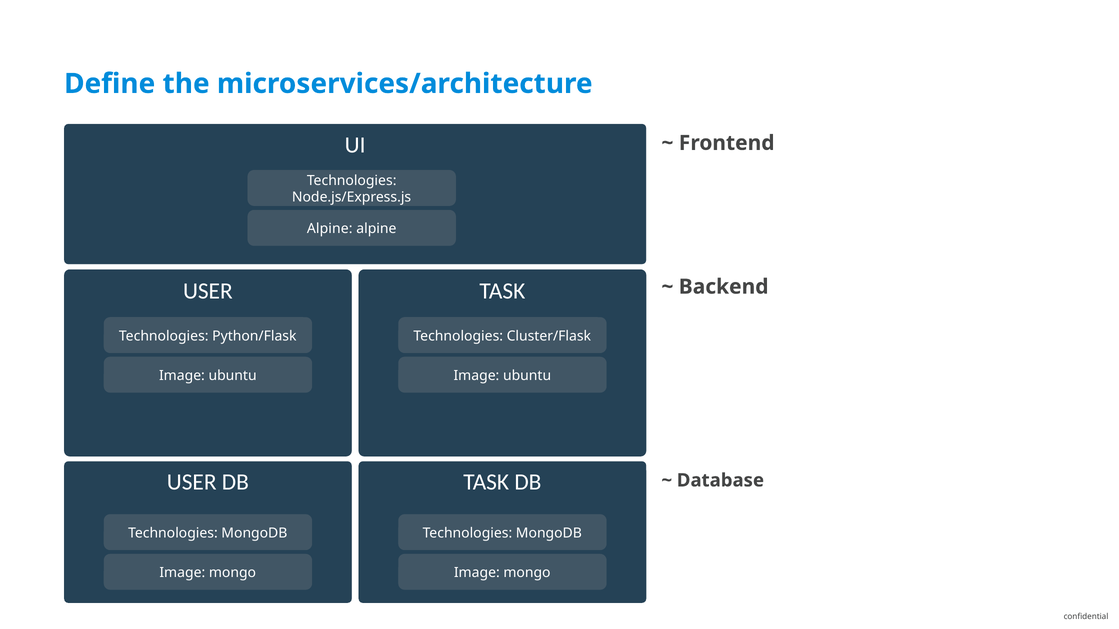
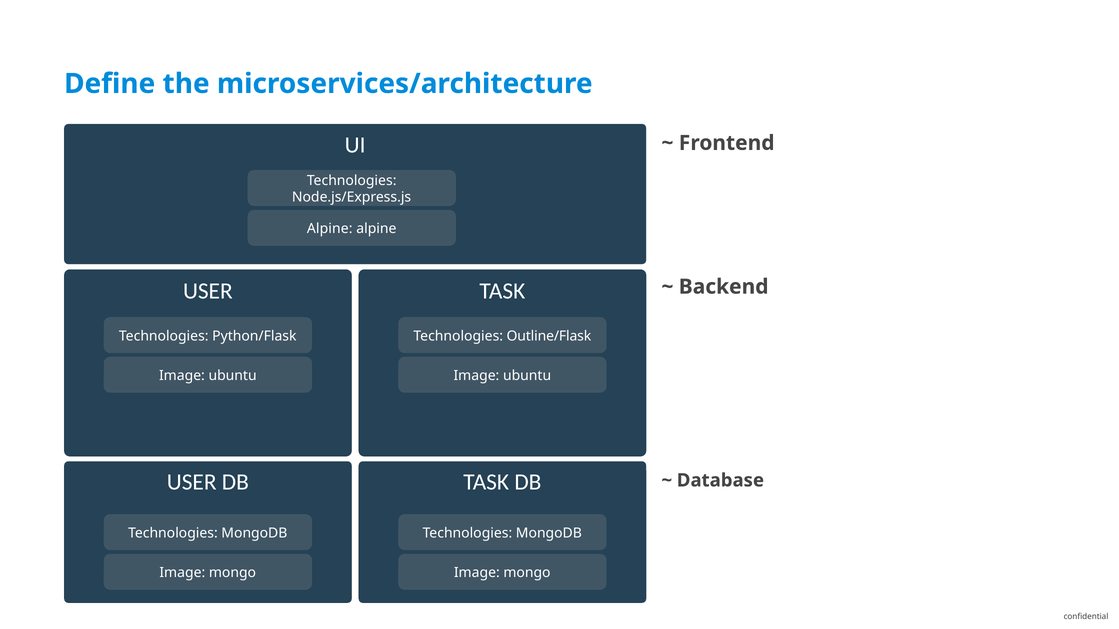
Cluster/Flask: Cluster/Flask -> Outline/Flask (549, 336)
